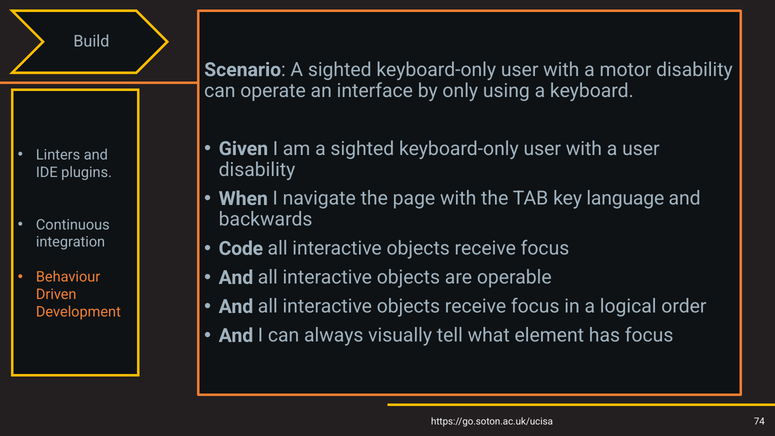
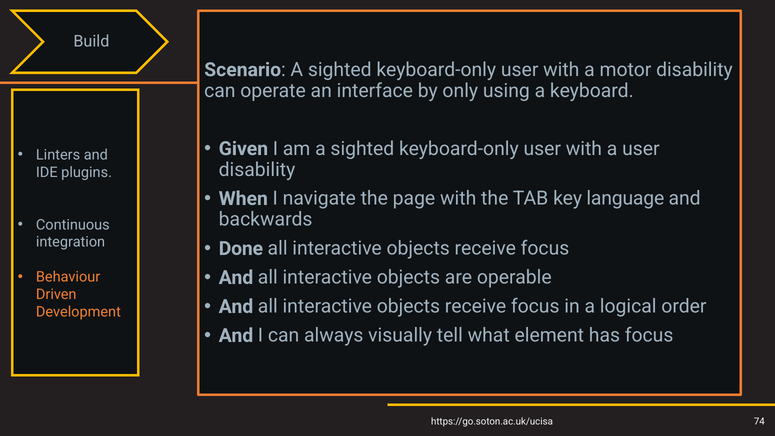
Code: Code -> Done (241, 248)
